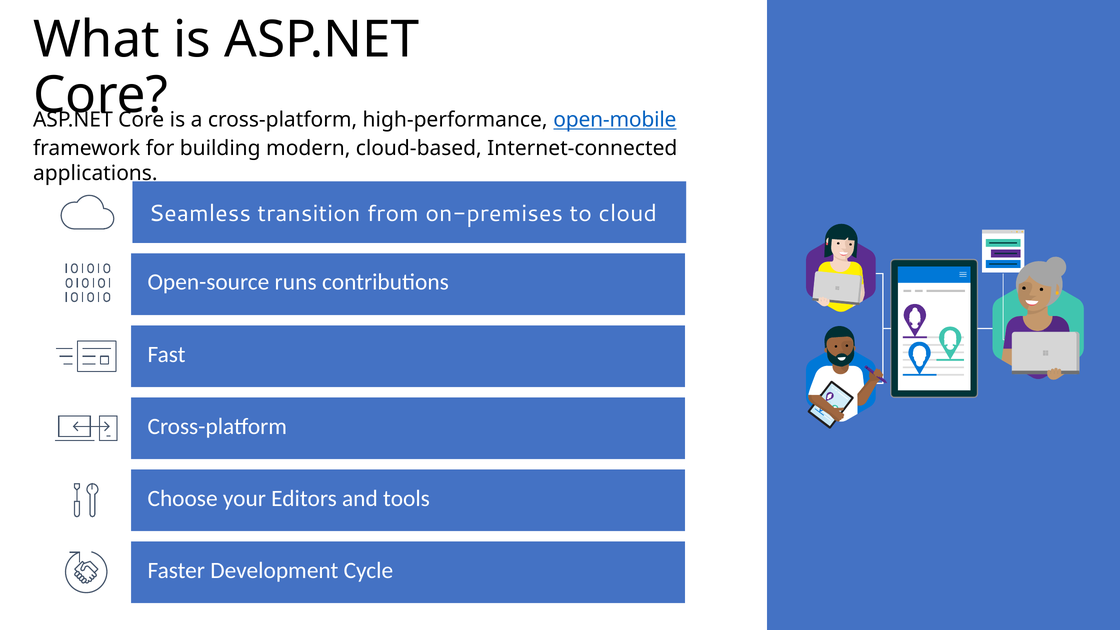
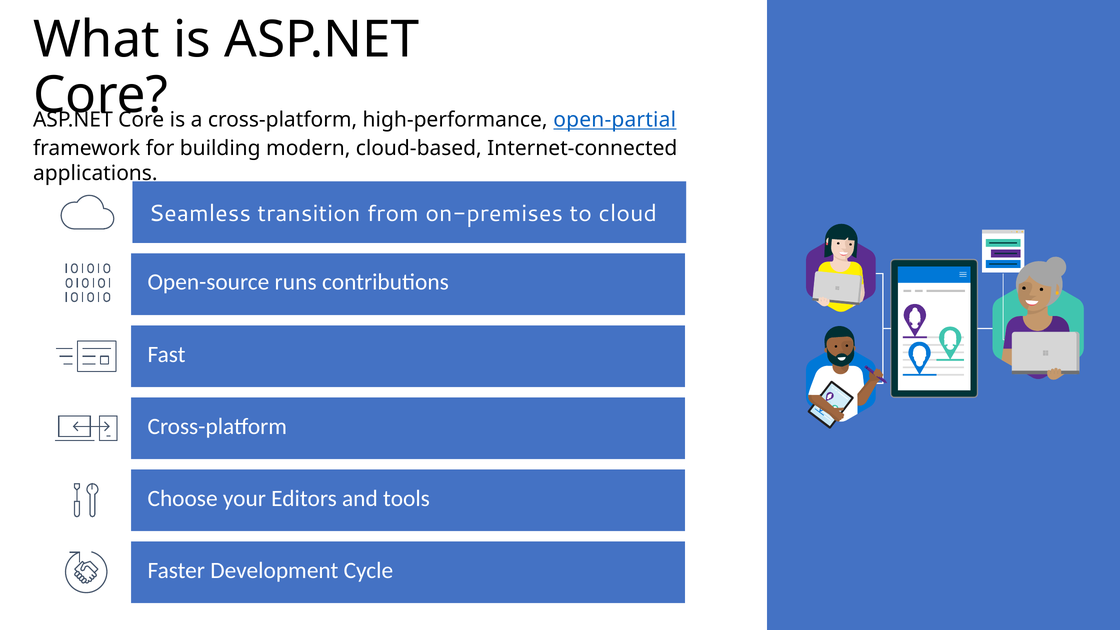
open-mobile: open-mobile -> open-partial (615, 120)
